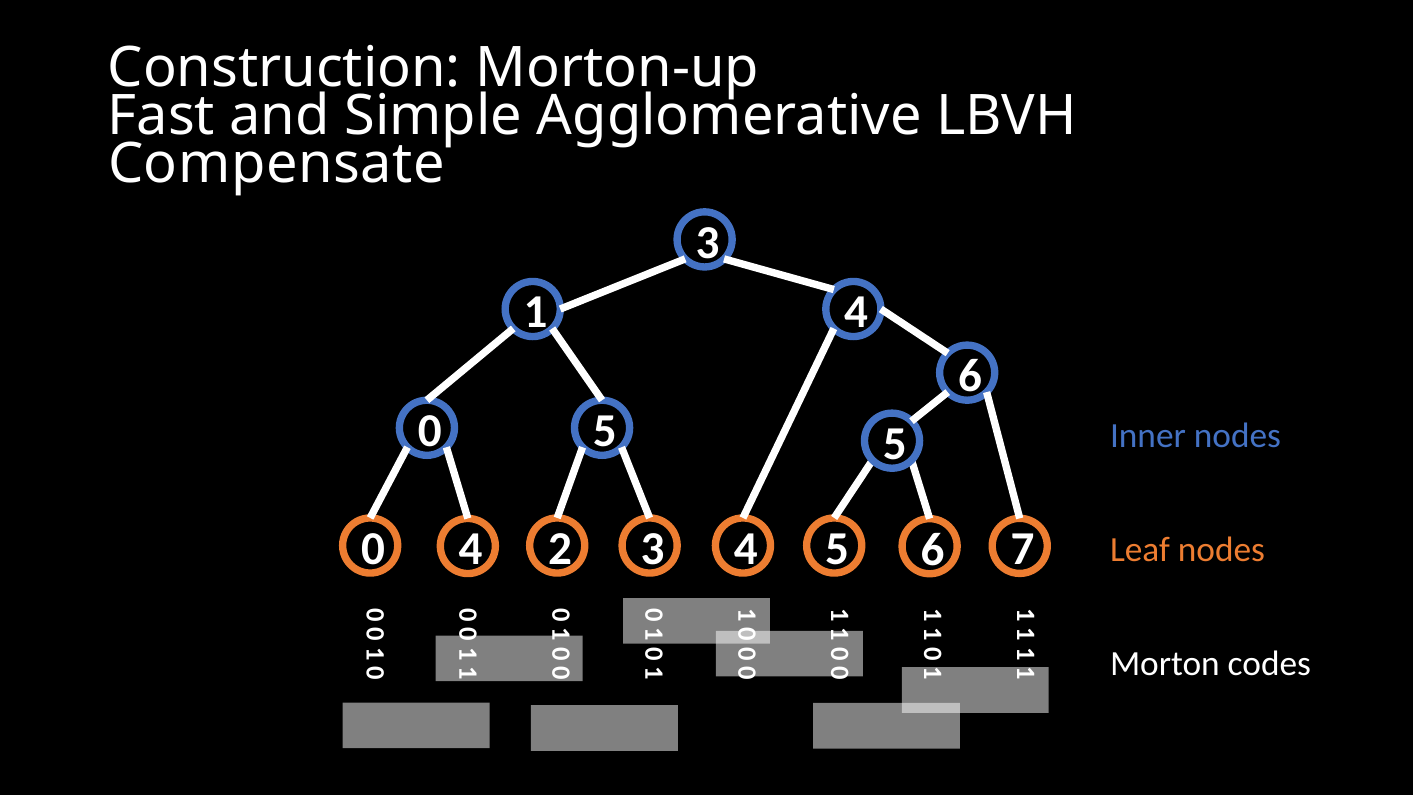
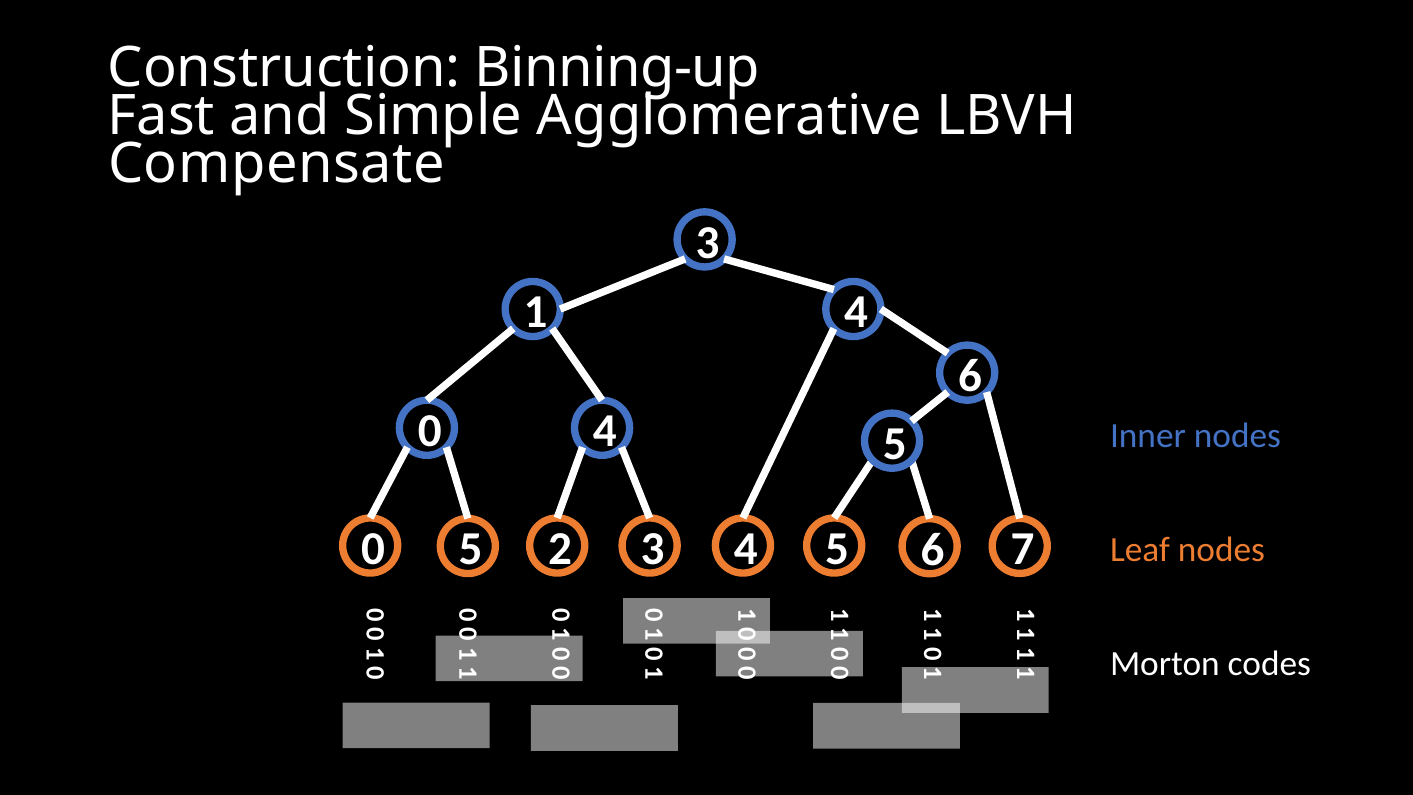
Morton-up: Morton-up -> Binning-up (618, 68)
0 5: 5 -> 4 (605, 431)
0 4: 4 -> 5 (471, 549)
